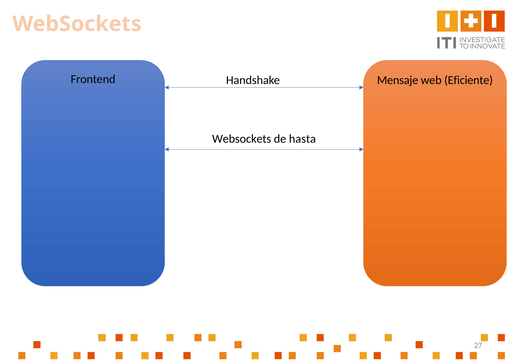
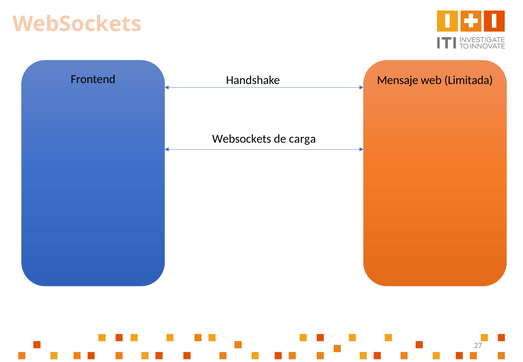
Eficiente: Eficiente -> Limitada (469, 80)
hasta: hasta -> carga (302, 139)
